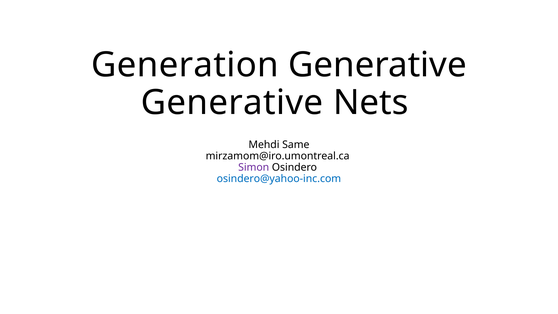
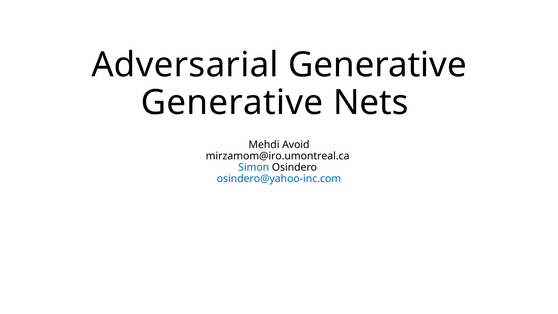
Generation: Generation -> Adversarial (185, 65)
Same: Same -> Avoid (296, 145)
Simon colour: purple -> blue (254, 167)
